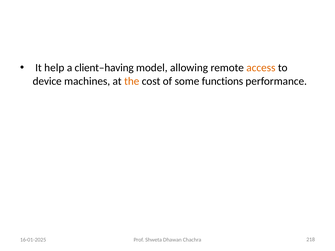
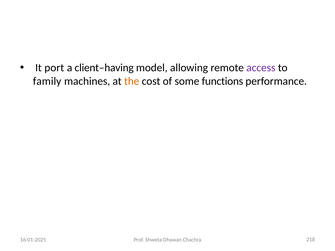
help: help -> port (54, 68)
access colour: orange -> purple (261, 68)
device: device -> family (47, 81)
